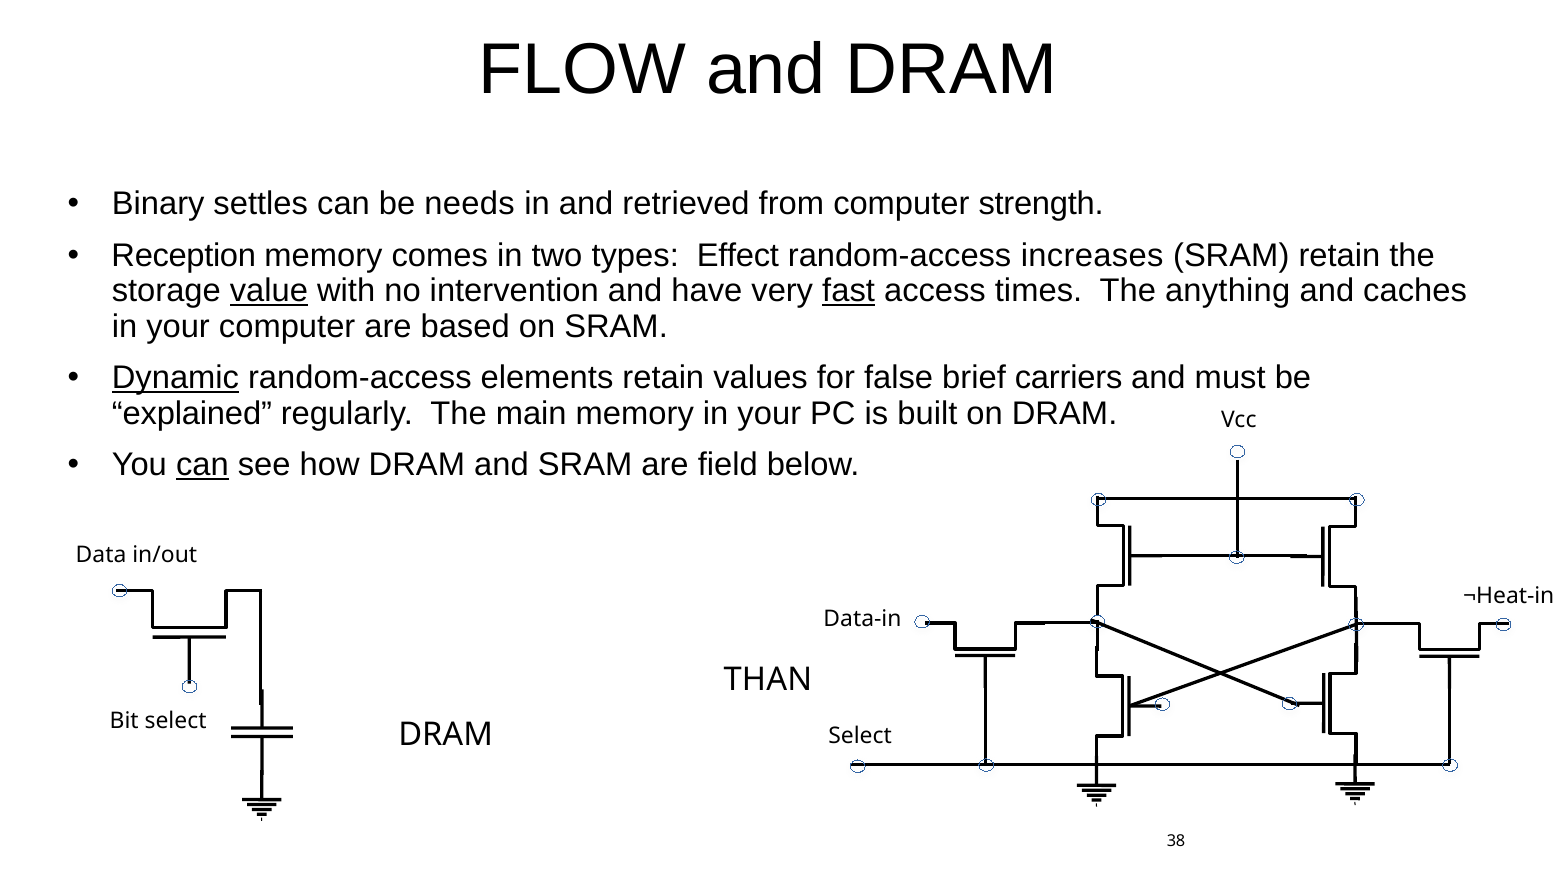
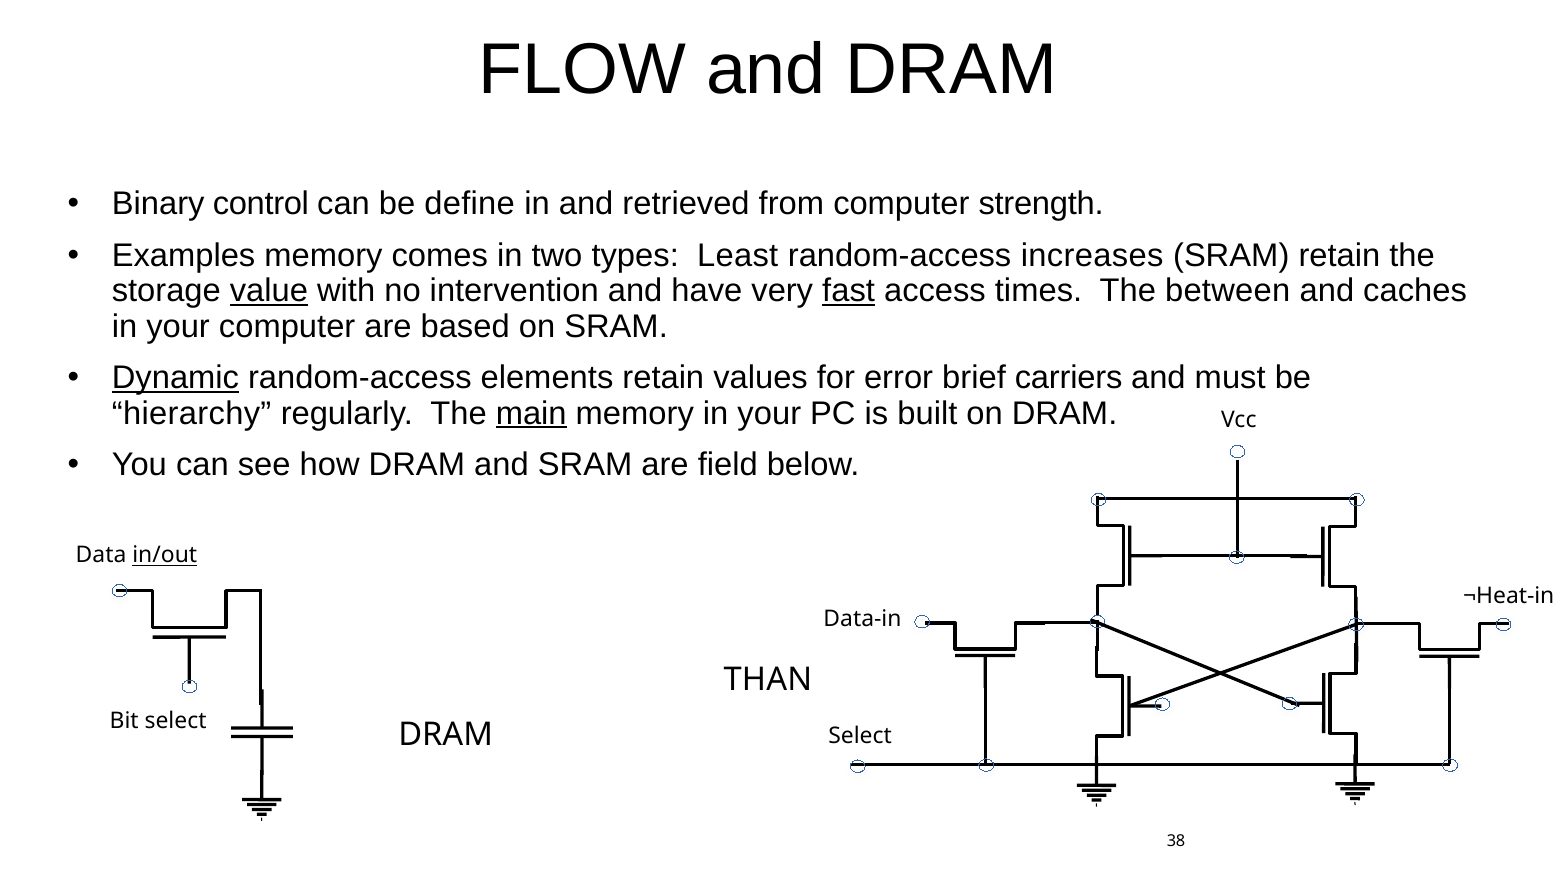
settles: settles -> control (261, 204)
needs: needs -> define (470, 204)
Reception: Reception -> Examples (184, 256)
Effect: Effect -> Least (738, 256)
anything: anything -> between (1228, 291)
false: false -> error (899, 378)
explained: explained -> hierarchy (192, 413)
main underline: none -> present (531, 413)
can underline: present -> none (202, 465)
in/out underline: none -> present (165, 555)
